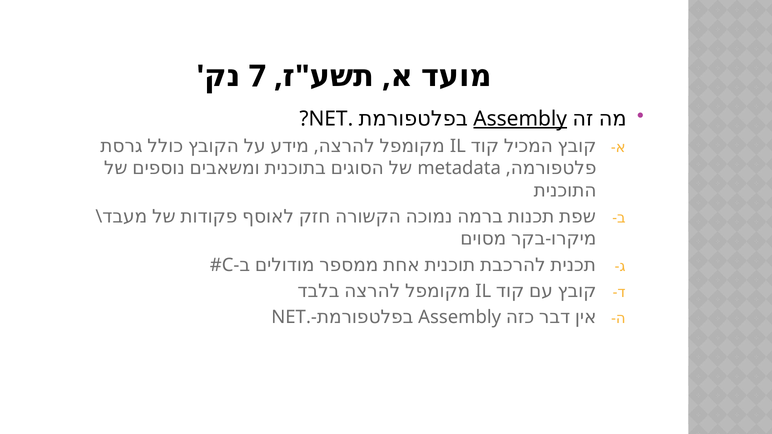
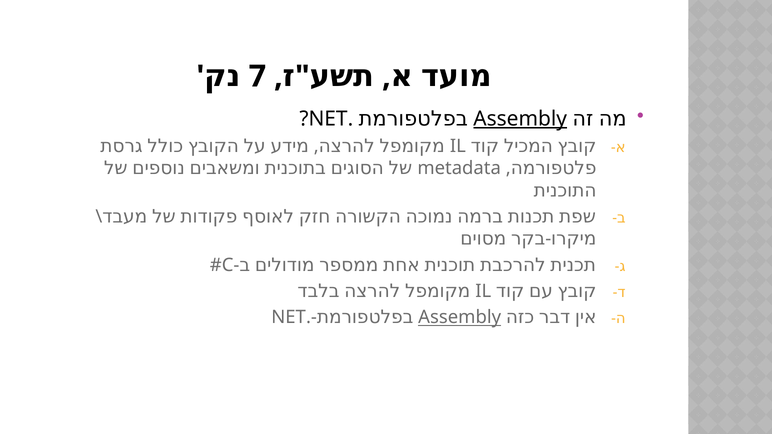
Assembly underline: none -> present (460, 318)
